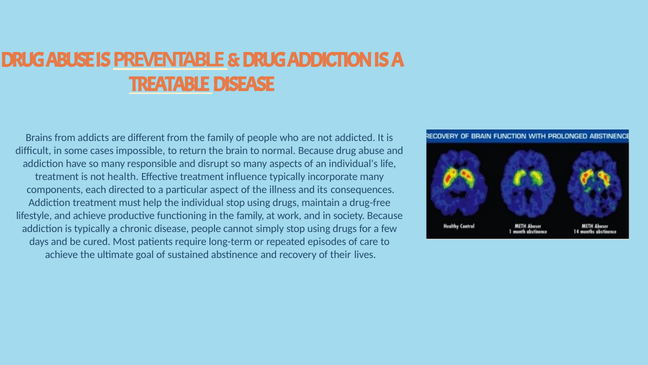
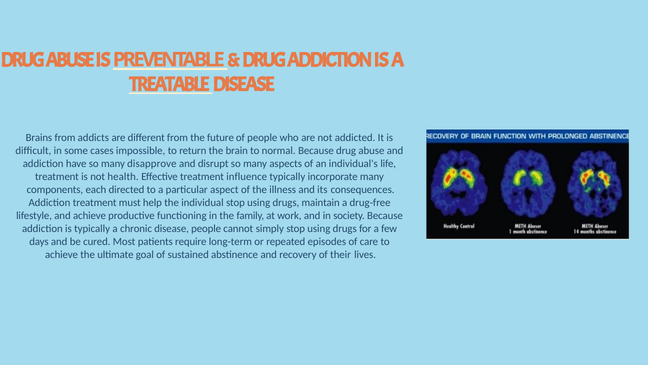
from the family: family -> future (220, 137)
responsible: responsible -> disapprove (152, 163)
